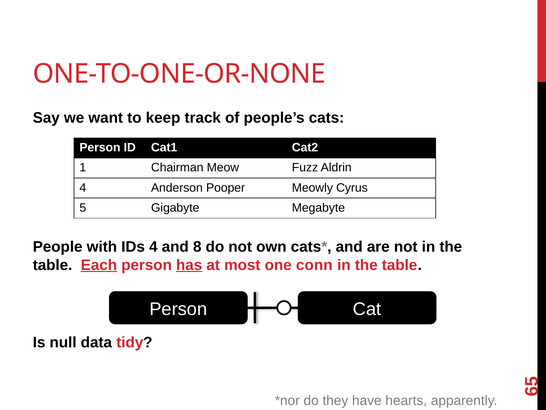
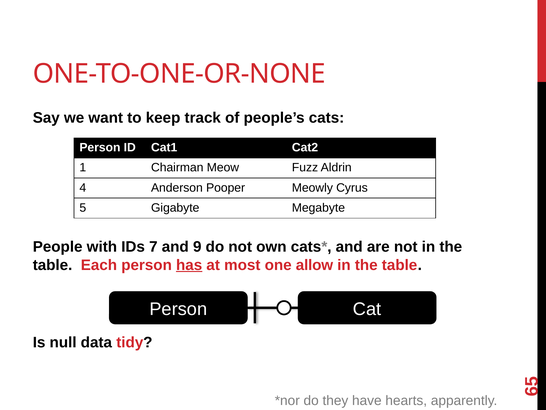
IDs 4: 4 -> 7 (153, 247)
8: 8 -> 9 (197, 247)
Each underline: present -> none (99, 265)
conn: conn -> allow (314, 265)
